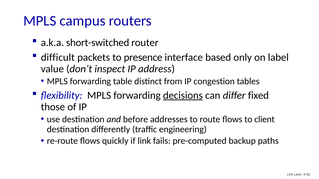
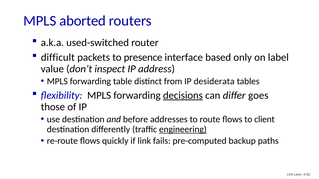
campus: campus -> aborted (83, 21)
short-switched: short-switched -> used-switched (98, 43)
congestion: congestion -> desiderata (214, 81)
fixed: fixed -> goes (258, 96)
engineering underline: none -> present (183, 130)
